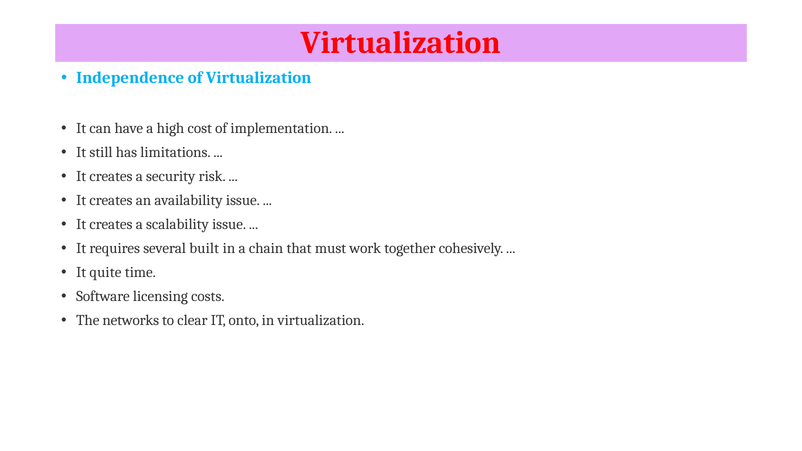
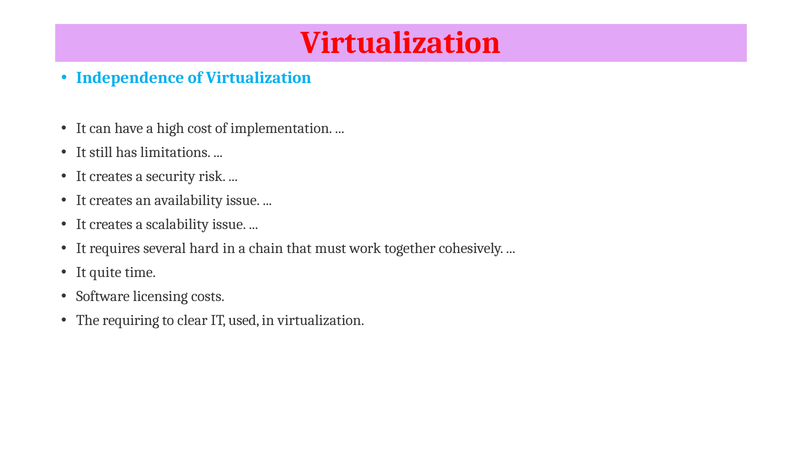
built: built -> hard (204, 248)
networks: networks -> requiring (131, 320)
onto: onto -> used (244, 320)
